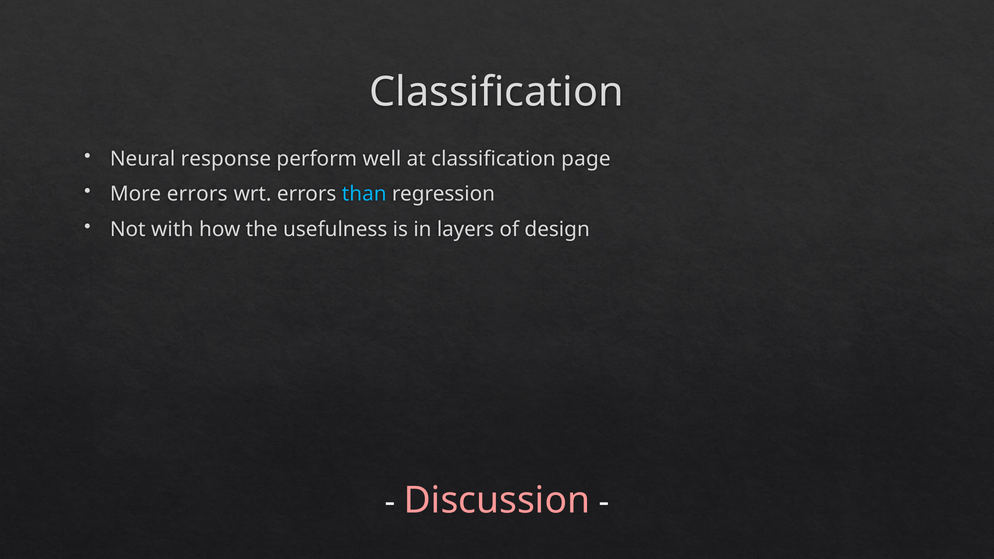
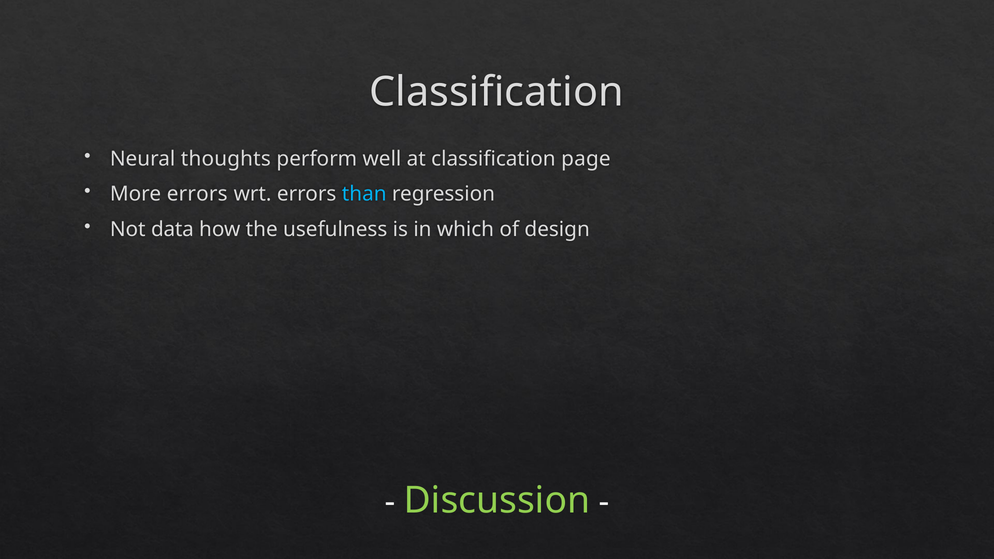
response: response -> thoughts (226, 159)
with: with -> data (172, 229)
layers: layers -> which (465, 229)
Discussion colour: pink -> light green (497, 501)
